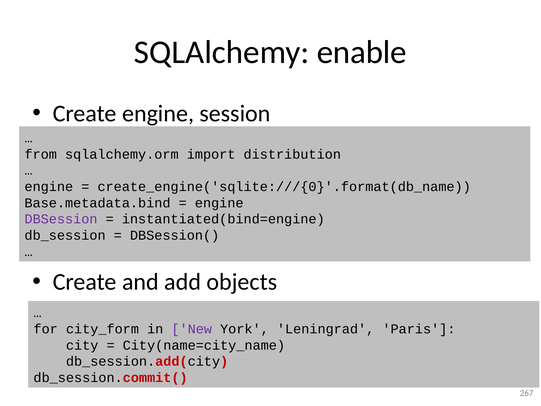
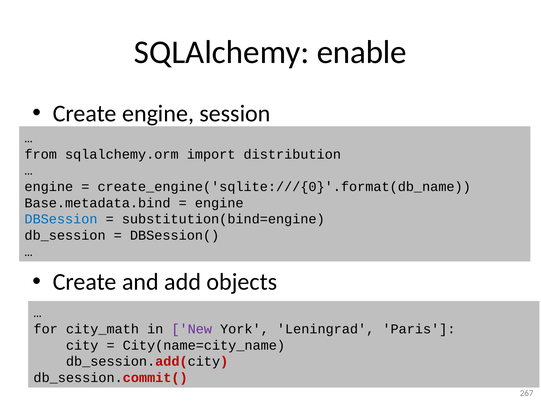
DBSession colour: purple -> blue (61, 219)
instantiated(bind=engine: instantiated(bind=engine -> substitution(bind=engine (223, 219)
city_form: city_form -> city_math (102, 329)
